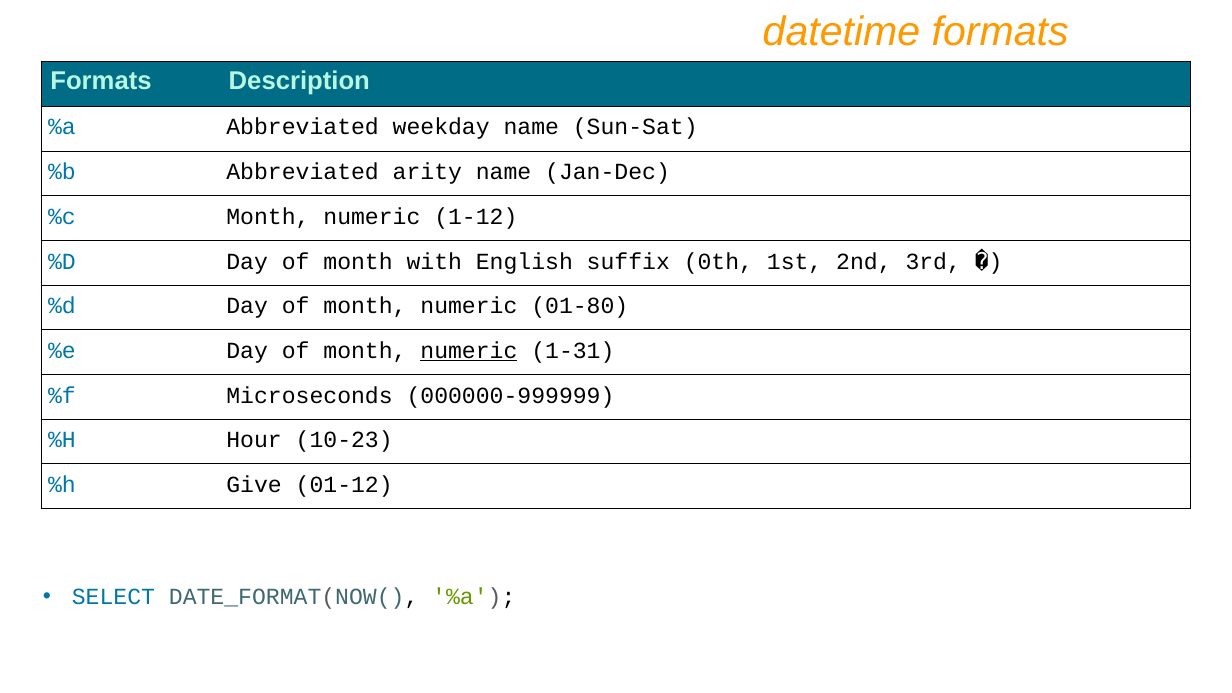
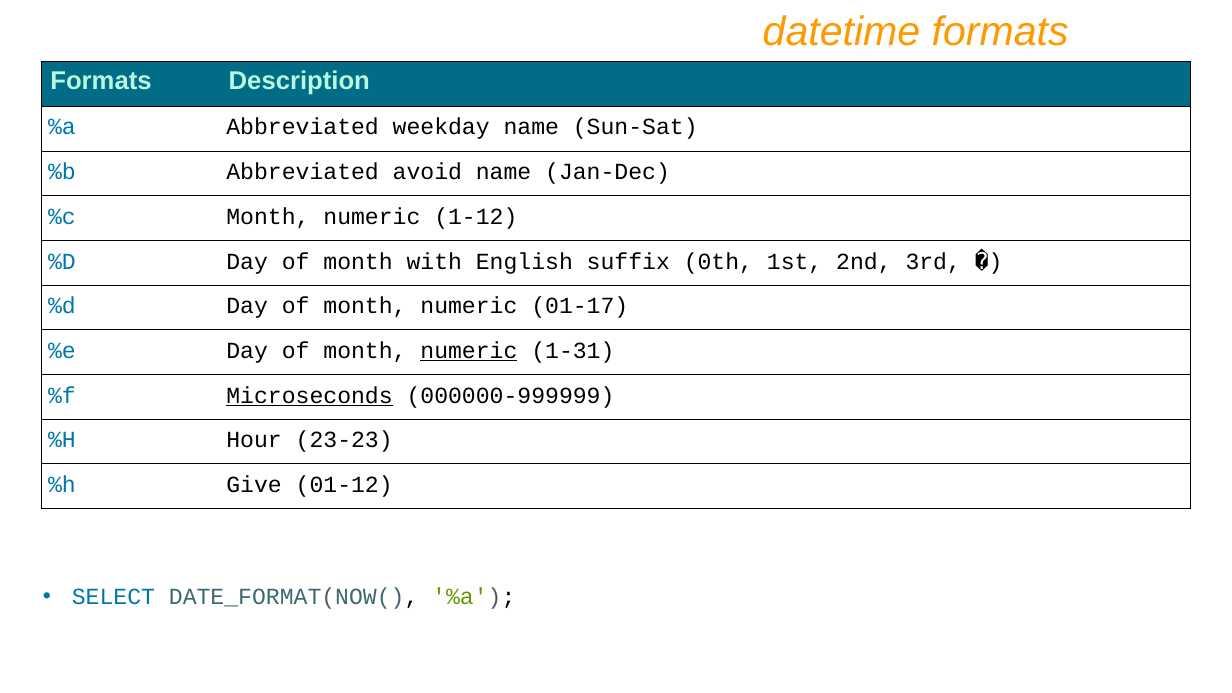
arity: arity -> avoid (427, 172)
01-80: 01-80 -> 01-17 (580, 306)
Microseconds underline: none -> present (310, 395)
10-23: 10-23 -> 23-23 (344, 440)
